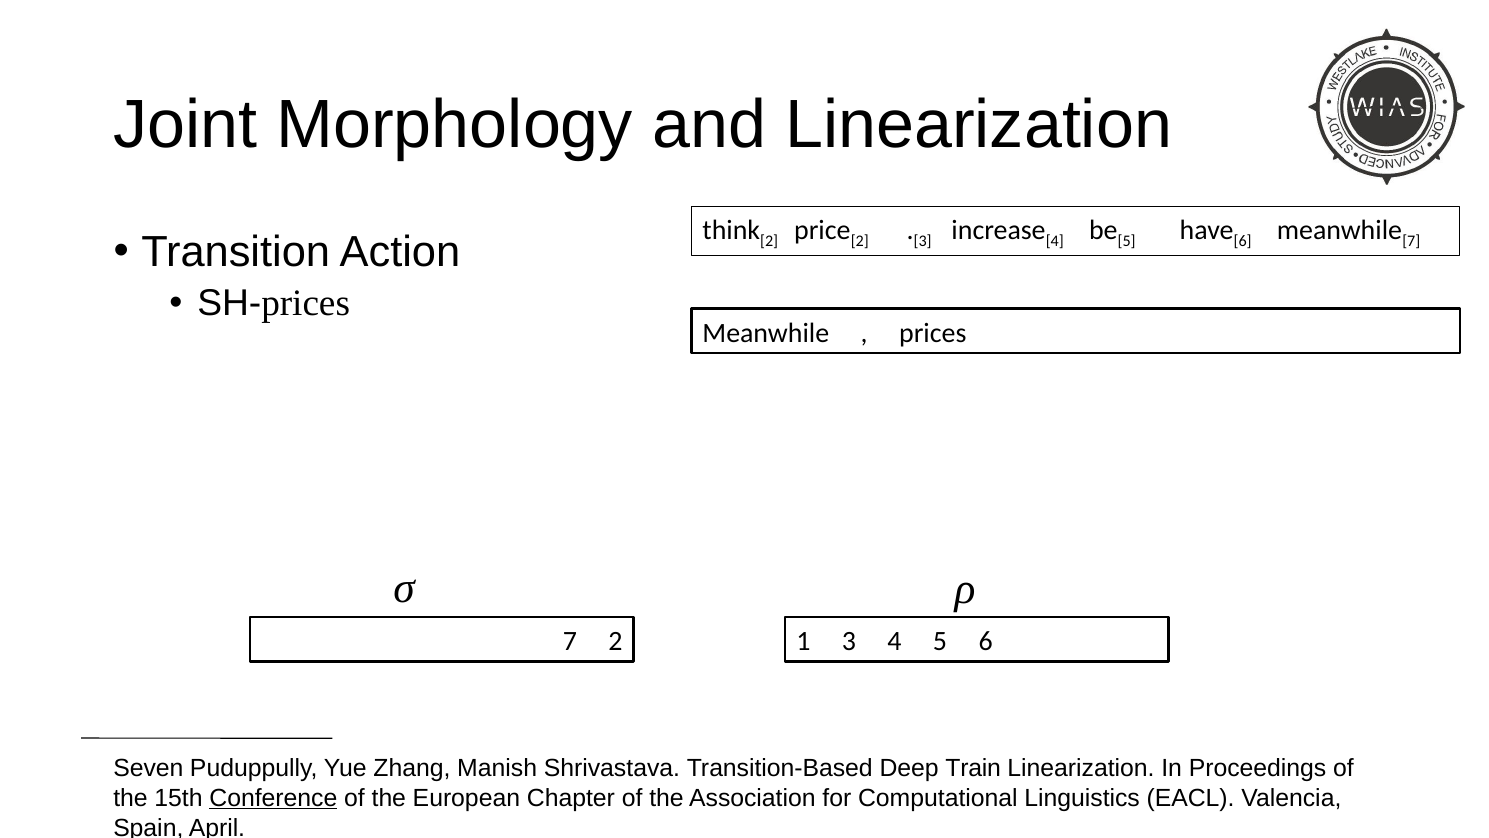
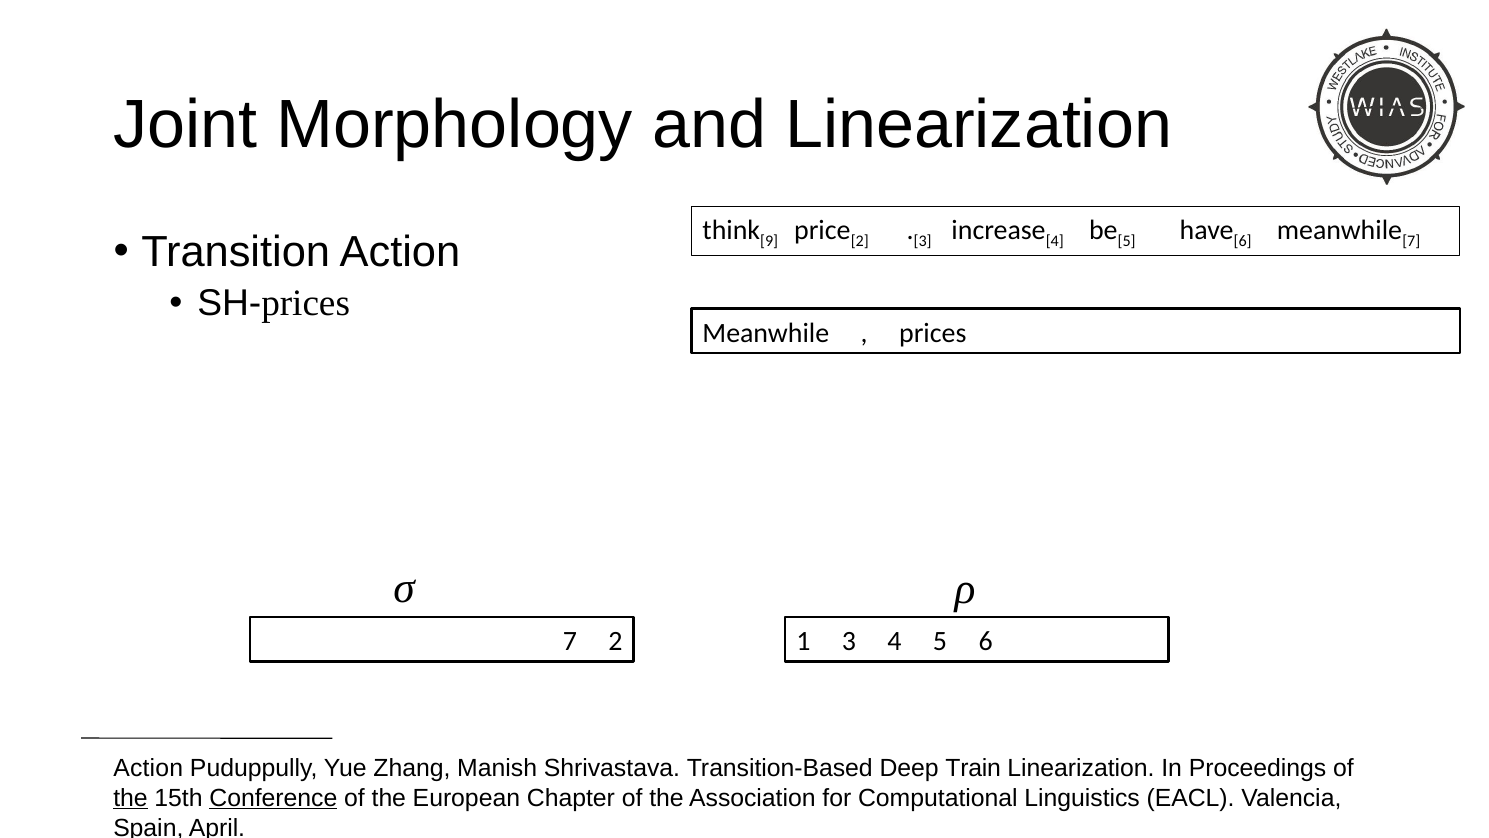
2: 2 -> 9 (769, 241)
Seven: Seven -> Action (148, 768)
the underline: none -> present (130, 798)
